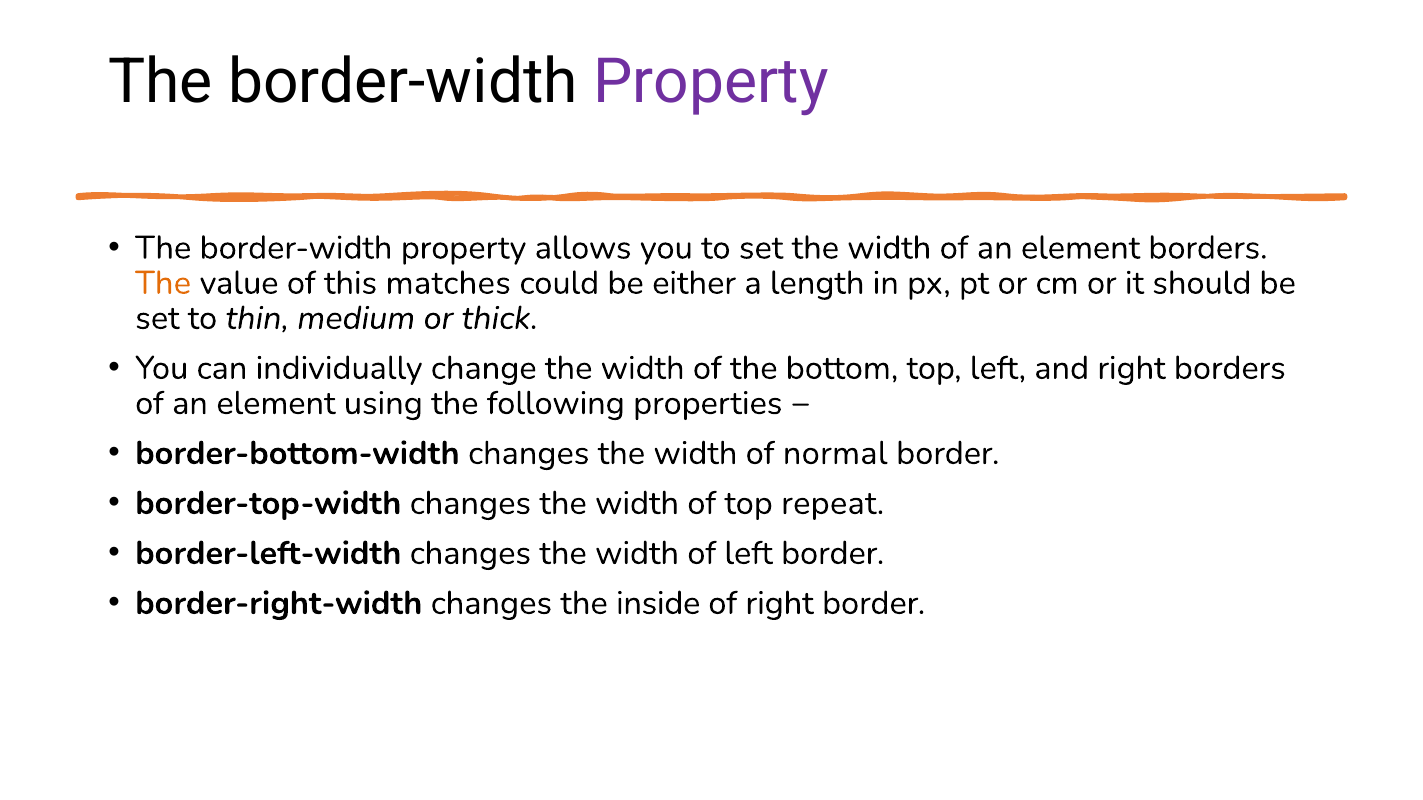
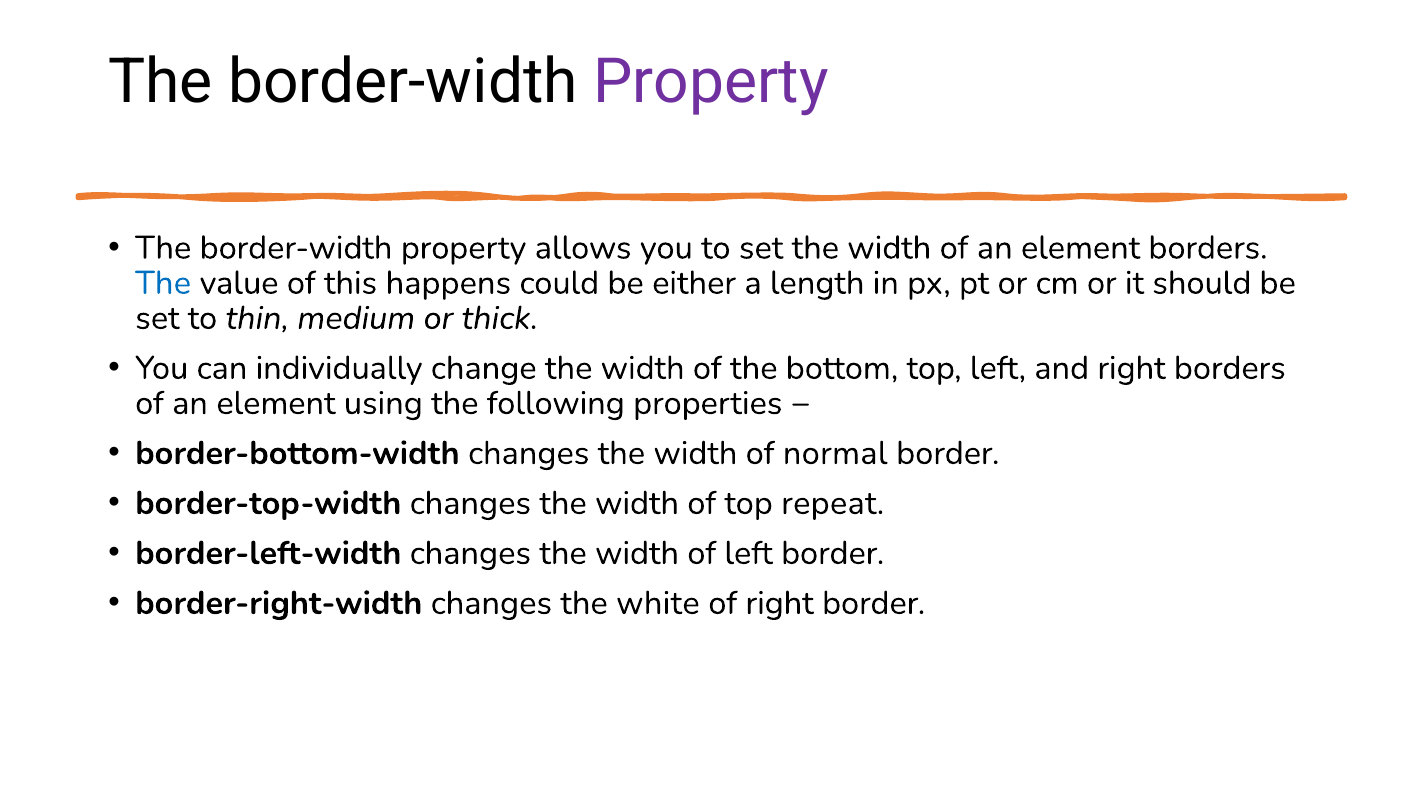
The colour: orange -> blue (163, 283)
matches: matches -> happens (448, 283)
inside: inside -> white (658, 603)
